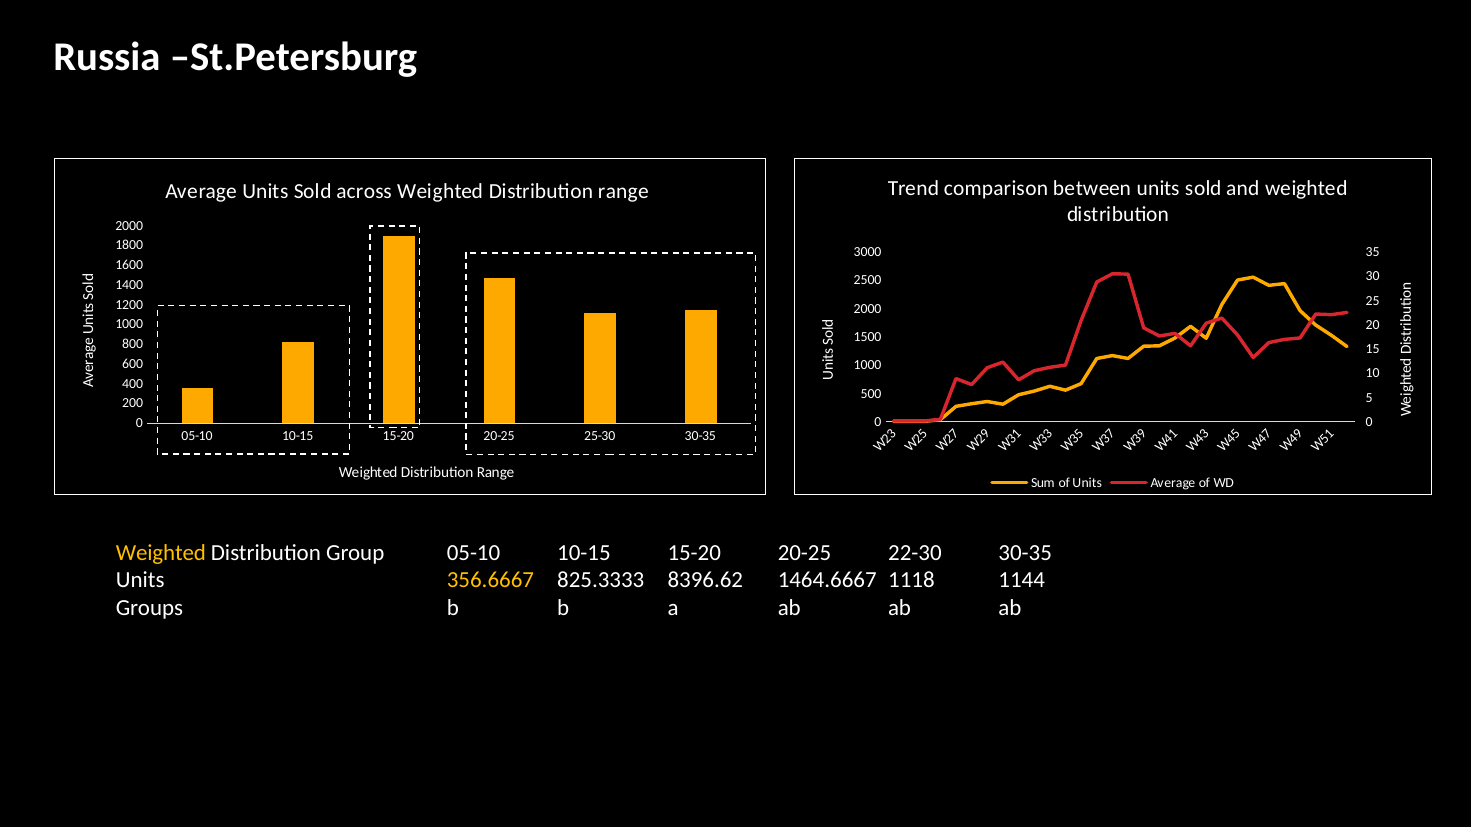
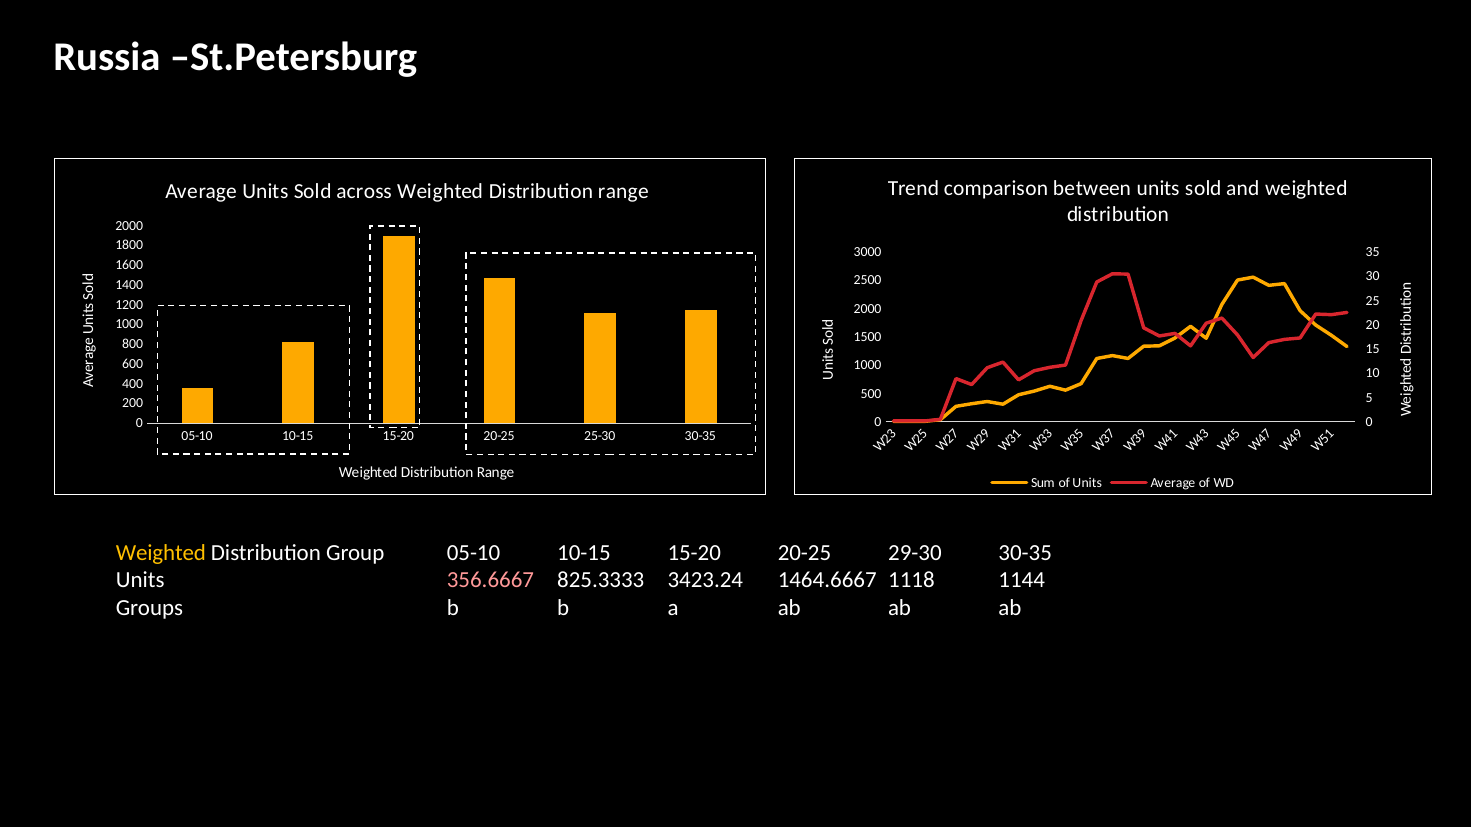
22-30: 22-30 -> 29-30 (915, 553)
356.6667 colour: yellow -> pink (490, 580)
8396.62: 8396.62 -> 3423.24 (705, 580)
